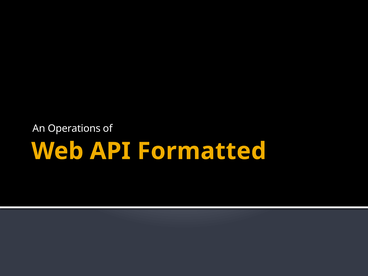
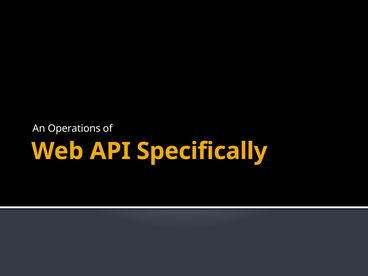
Formatted: Formatted -> Specifically (202, 151)
